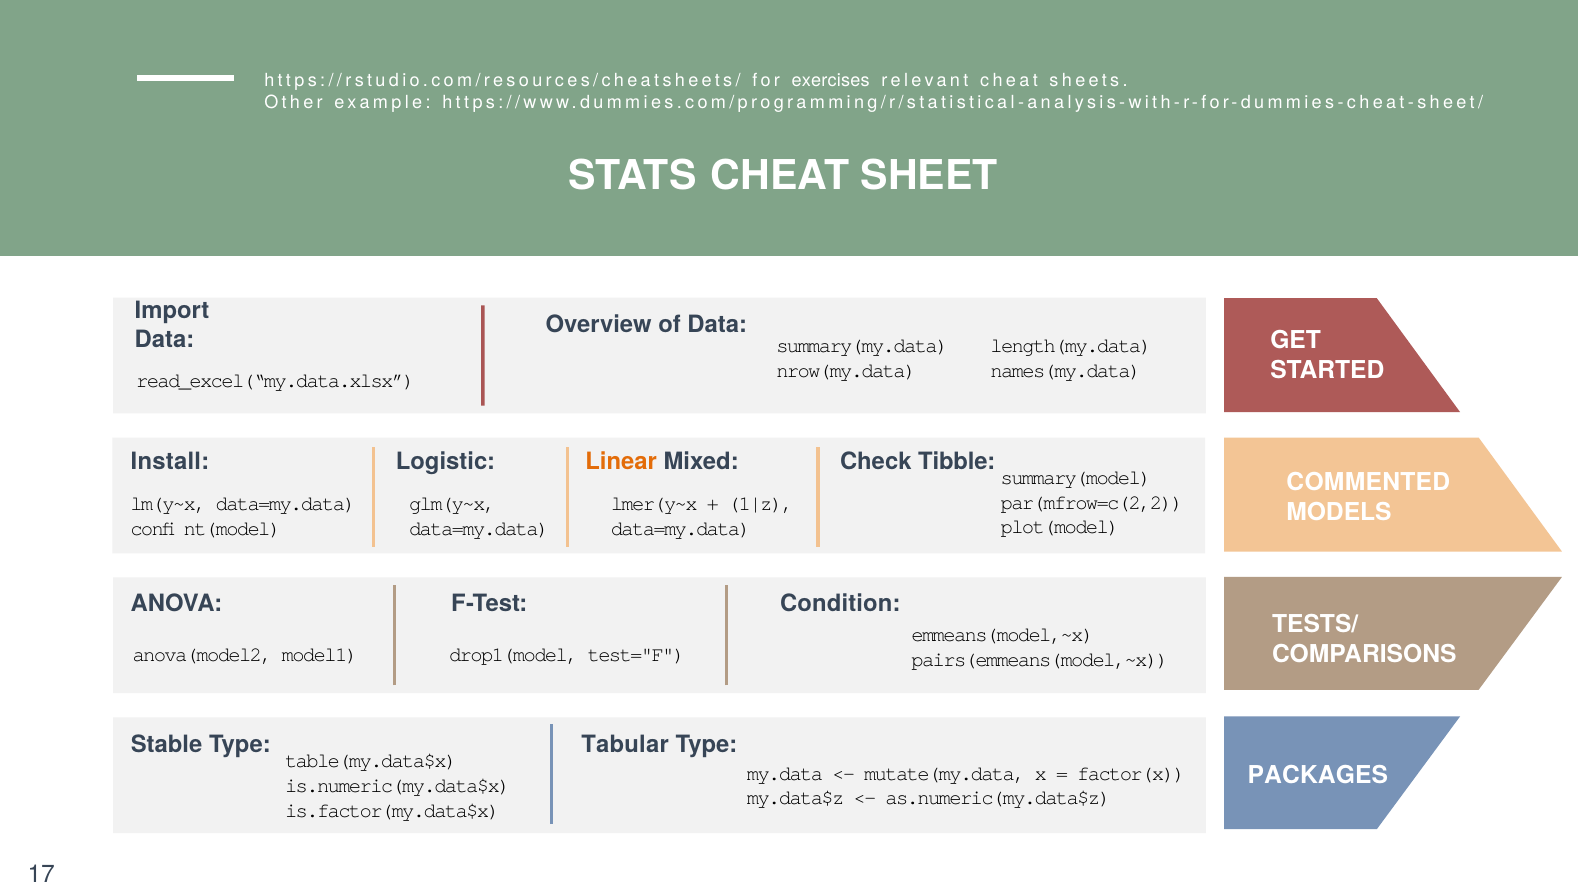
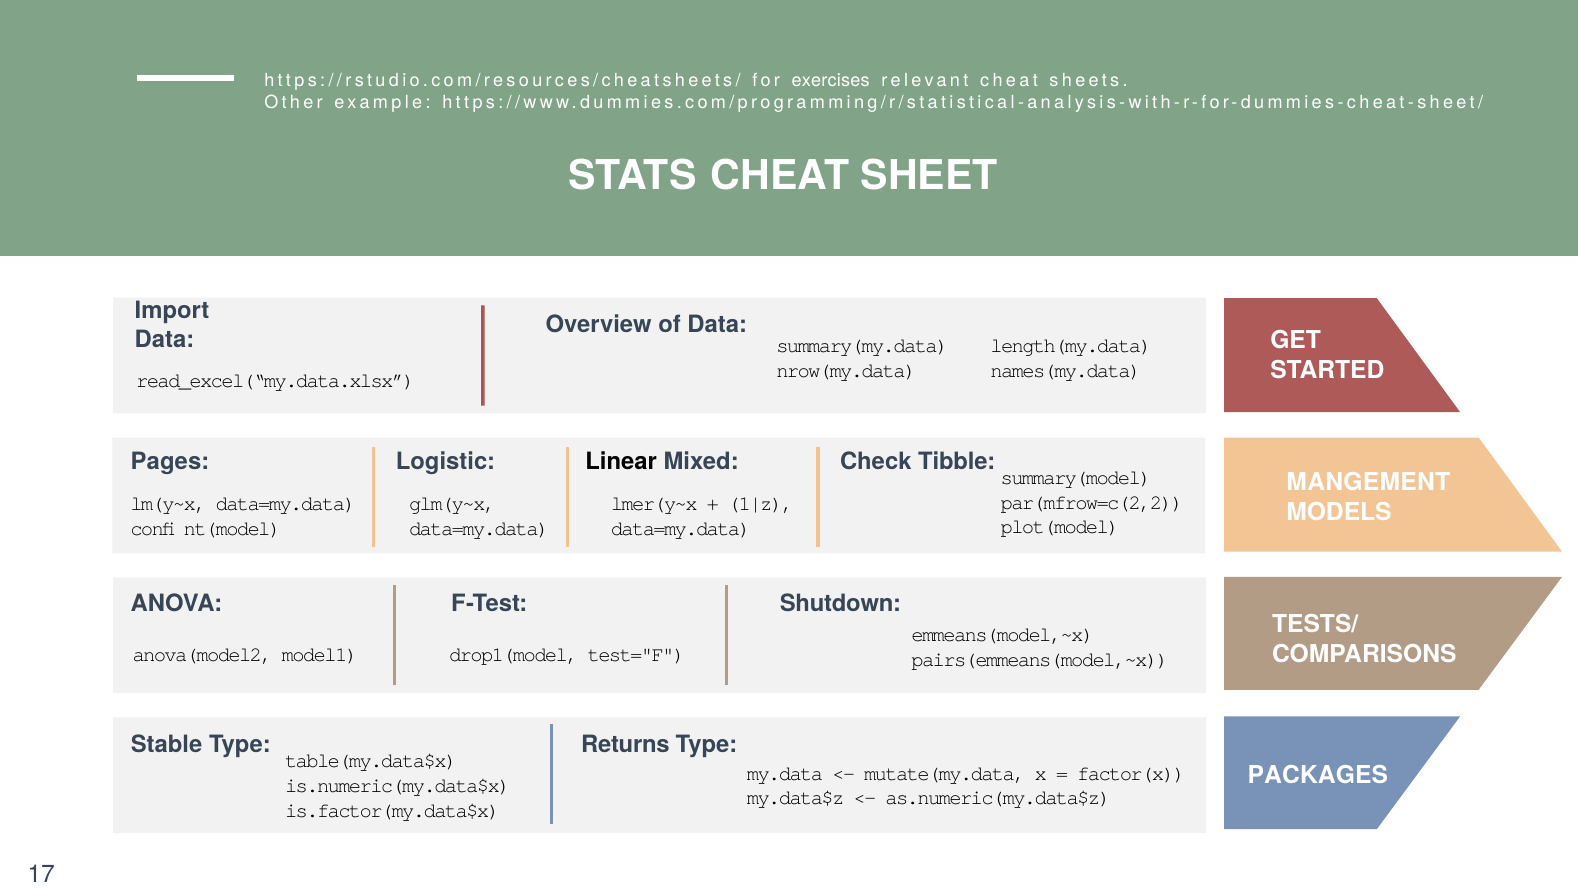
Install: Install -> Pages (170, 462)
Linear colour: orange -> black (621, 462)
COMMENTED: COMMENTED -> MANGEMENT (1368, 483)
Condition: Condition -> Shutdown (840, 603)
Tabular: Tabular -> Returns (625, 745)
